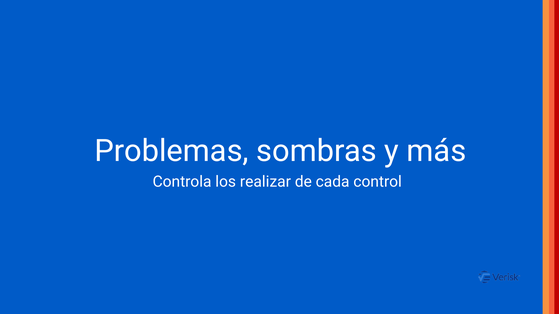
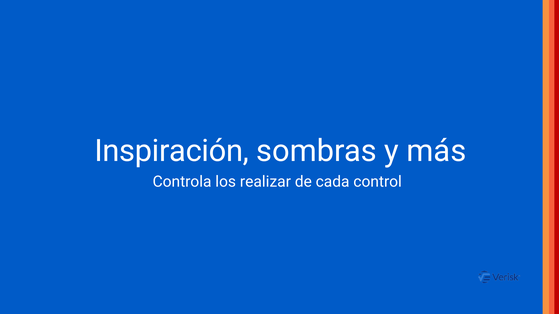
Problemas: Problemas -> Inspiración (172, 151)
